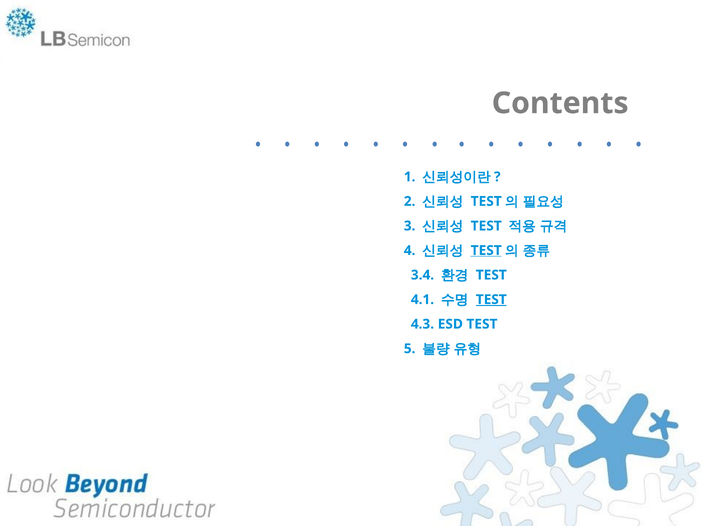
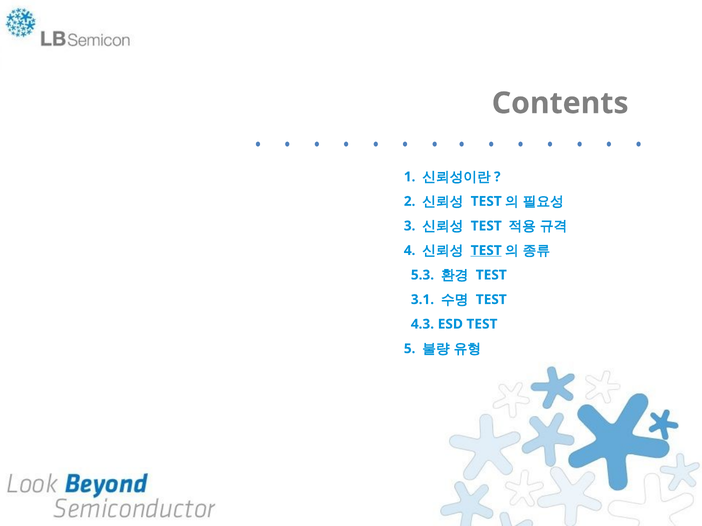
3.4: 3.4 -> 5.3 (422, 275)
4.1: 4.1 -> 3.1 (422, 300)
TEST underline: present -> none (491, 300)
